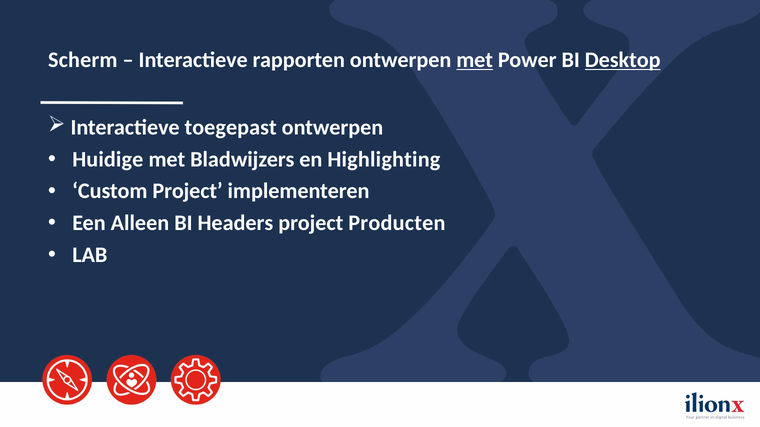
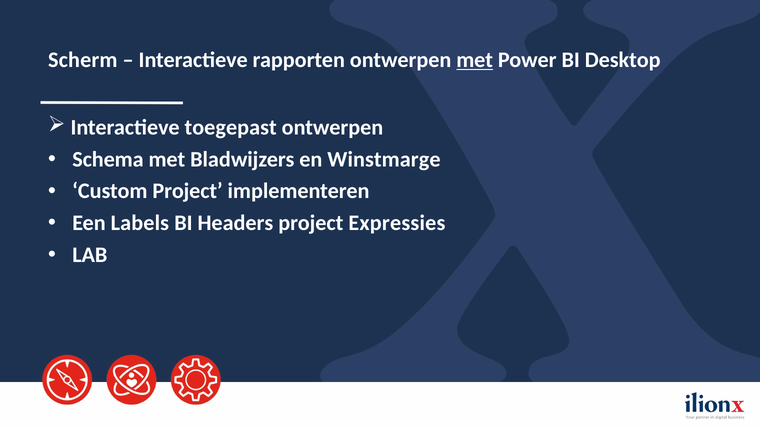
Desktop underline: present -> none (623, 60)
Huidige: Huidige -> Schema (108, 160)
Highlighting: Highlighting -> Winstmarge (384, 160)
Alleen: Alleen -> Labels (140, 223)
Producten: Producten -> Expressies (397, 223)
